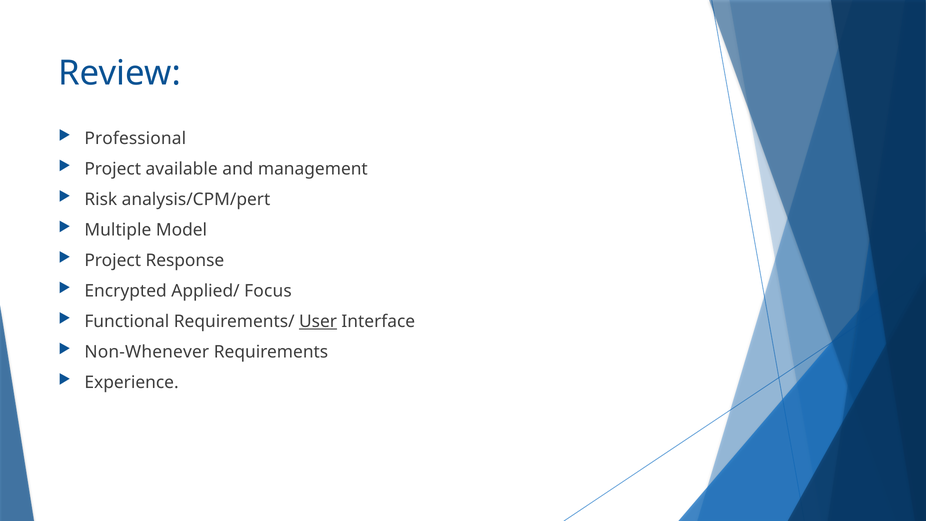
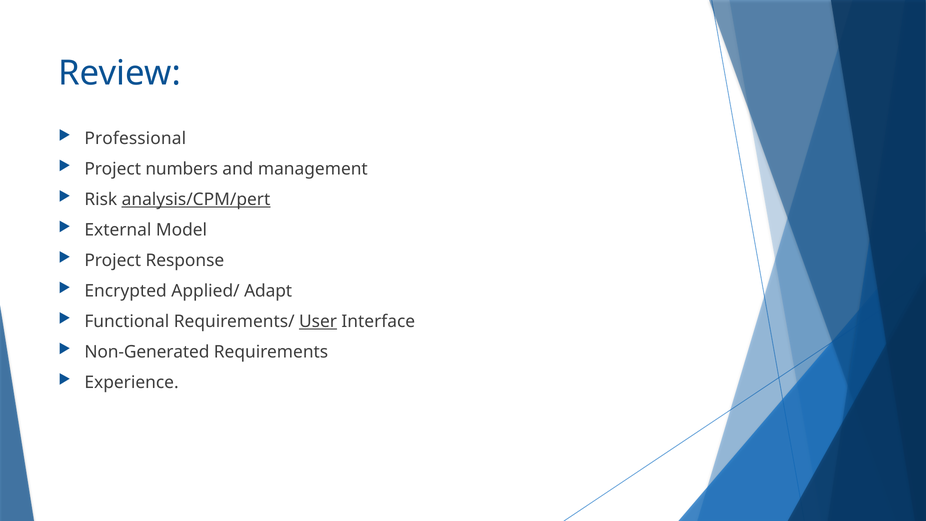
available: available -> numbers (182, 169)
analysis/CPM/pert underline: none -> present (196, 199)
Multiple: Multiple -> External (118, 230)
Focus: Focus -> Adapt (268, 291)
Non-Whenever: Non-Whenever -> Non-Generated (147, 352)
